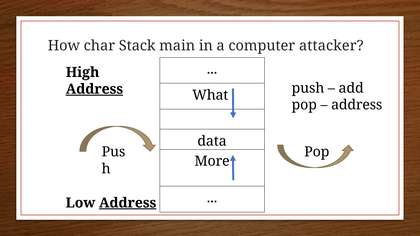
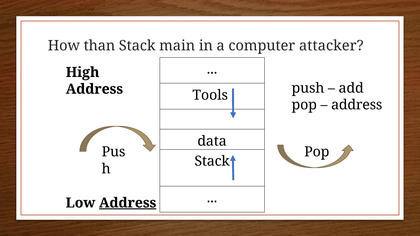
char: char -> than (99, 46)
Address underline: present -> none (94, 89)
What: What -> Tools (210, 95)
More: More -> Stack (212, 161)
